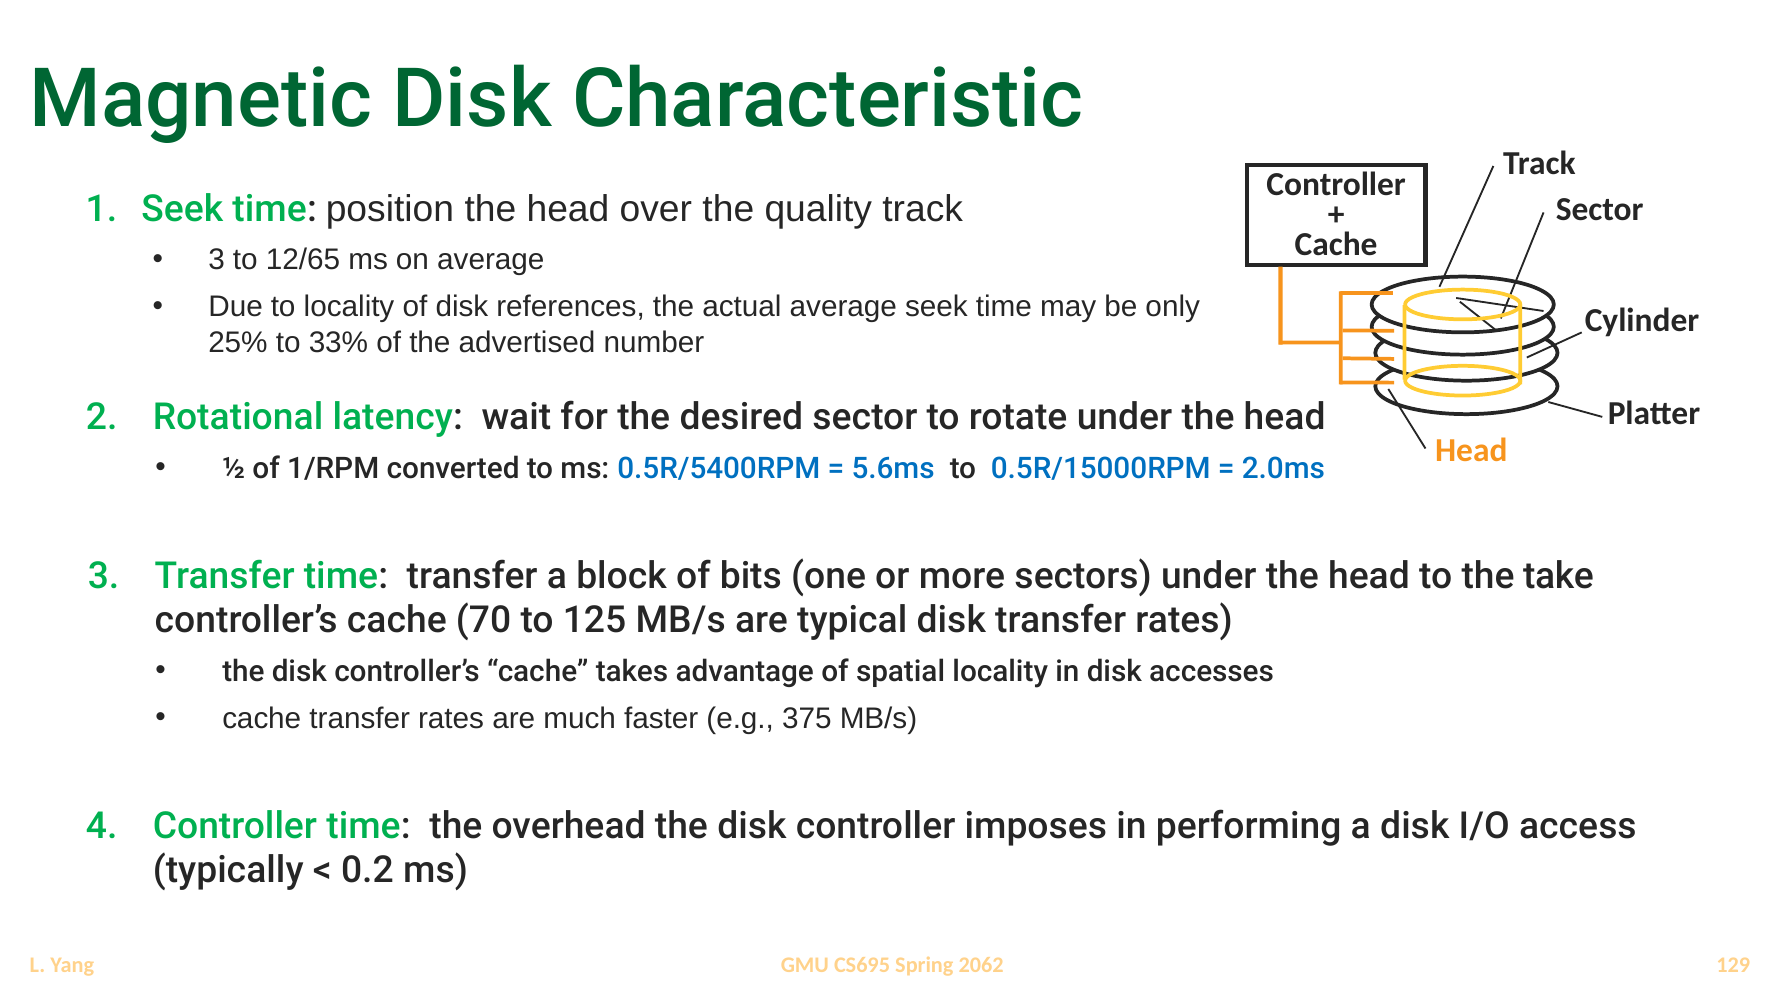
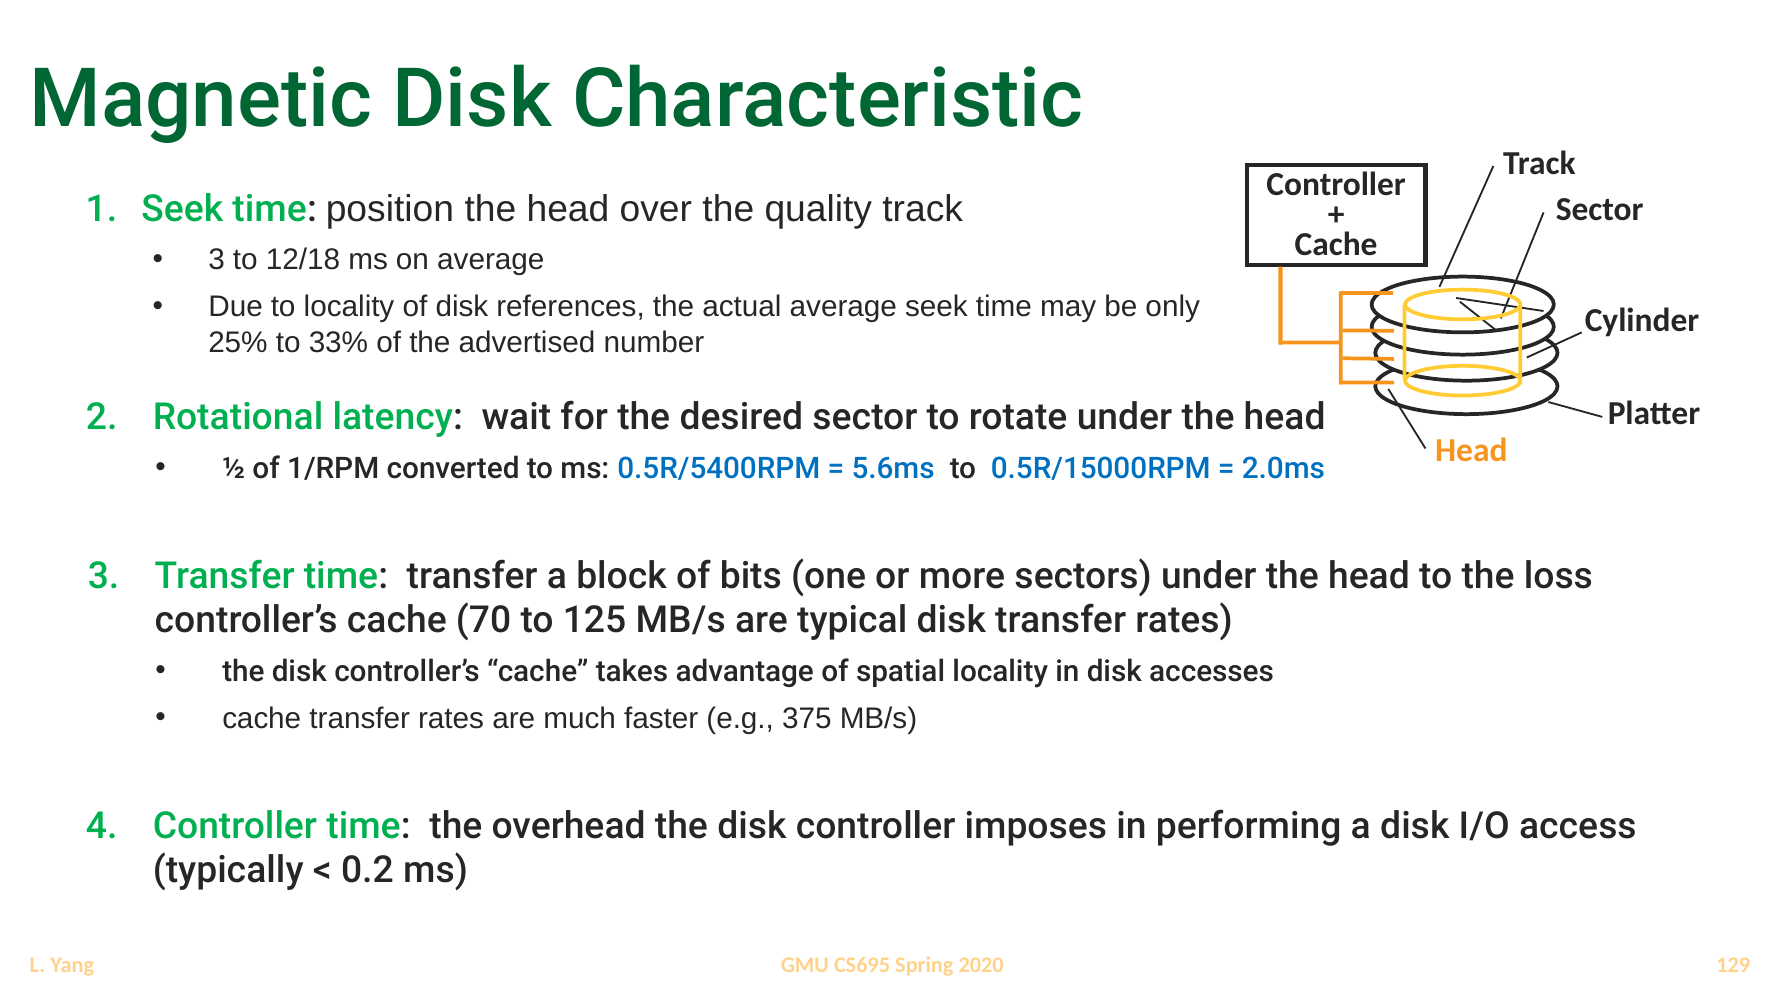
12/65: 12/65 -> 12/18 (303, 260)
take: take -> loss (1558, 576)
2062: 2062 -> 2020 (981, 965)
